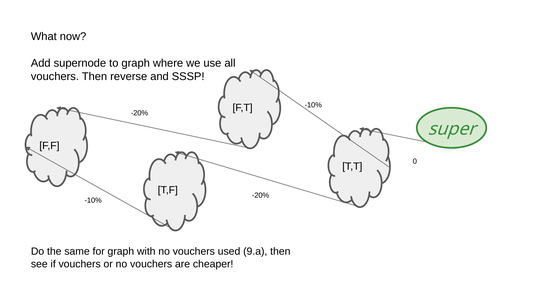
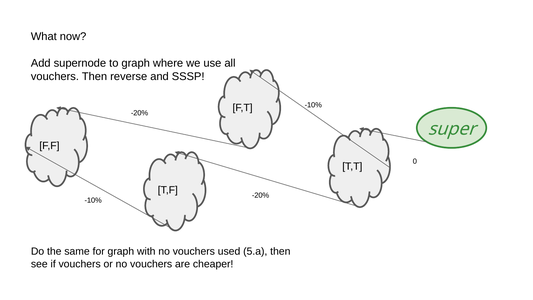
9.a: 9.a -> 5.a (255, 251)
